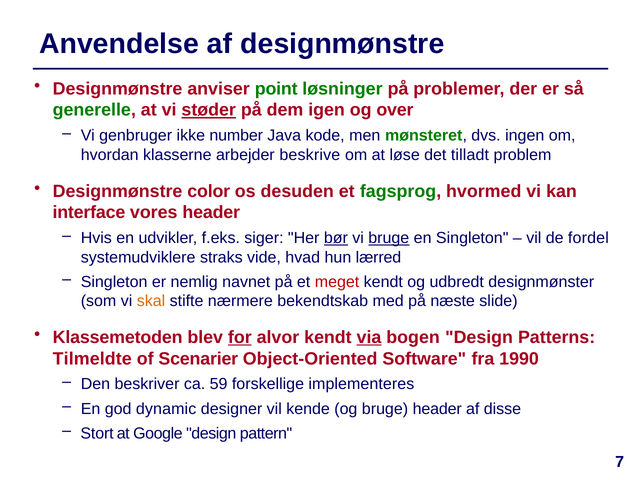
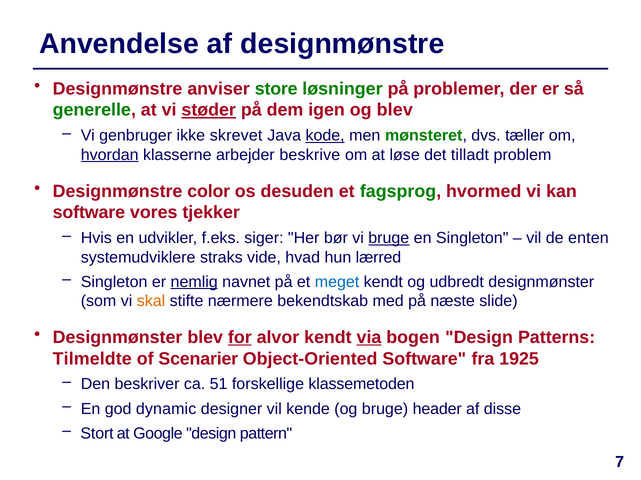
point: point -> store (276, 89)
og over: over -> blev (395, 110)
number: number -> skrevet (236, 136)
kode underline: none -> present (325, 136)
ingen: ingen -> tæller (525, 136)
hvordan underline: none -> present (110, 155)
interface: interface -> software (89, 213)
vores header: header -> tjekker (211, 213)
bør underline: present -> none (336, 238)
fordel: fordel -> enten (588, 238)
nemlig underline: none -> present (194, 282)
meget colour: red -> blue (337, 282)
Klassemetoden: Klassemetoden -> Designmønster (118, 338)
1990: 1990 -> 1925 (519, 359)
59: 59 -> 51 (219, 385)
implementeres: implementeres -> klassemetoden (361, 385)
